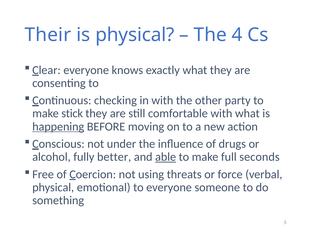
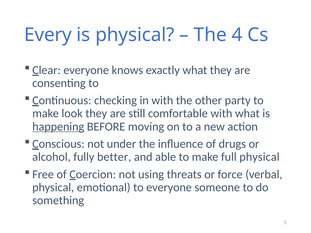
Their: Their -> Every (48, 35)
stick: stick -> look (72, 114)
able underline: present -> none (166, 157)
full seconds: seconds -> physical (259, 157)
